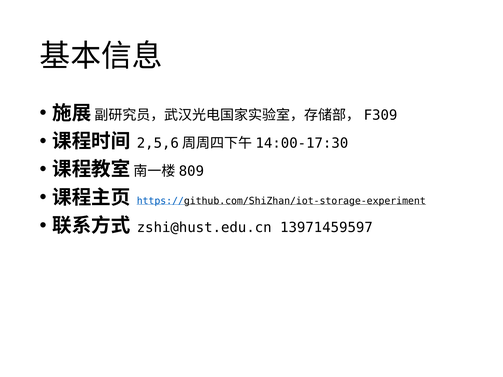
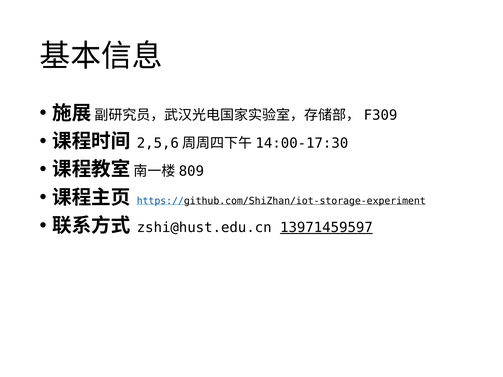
13971459597 underline: none -> present (326, 228)
